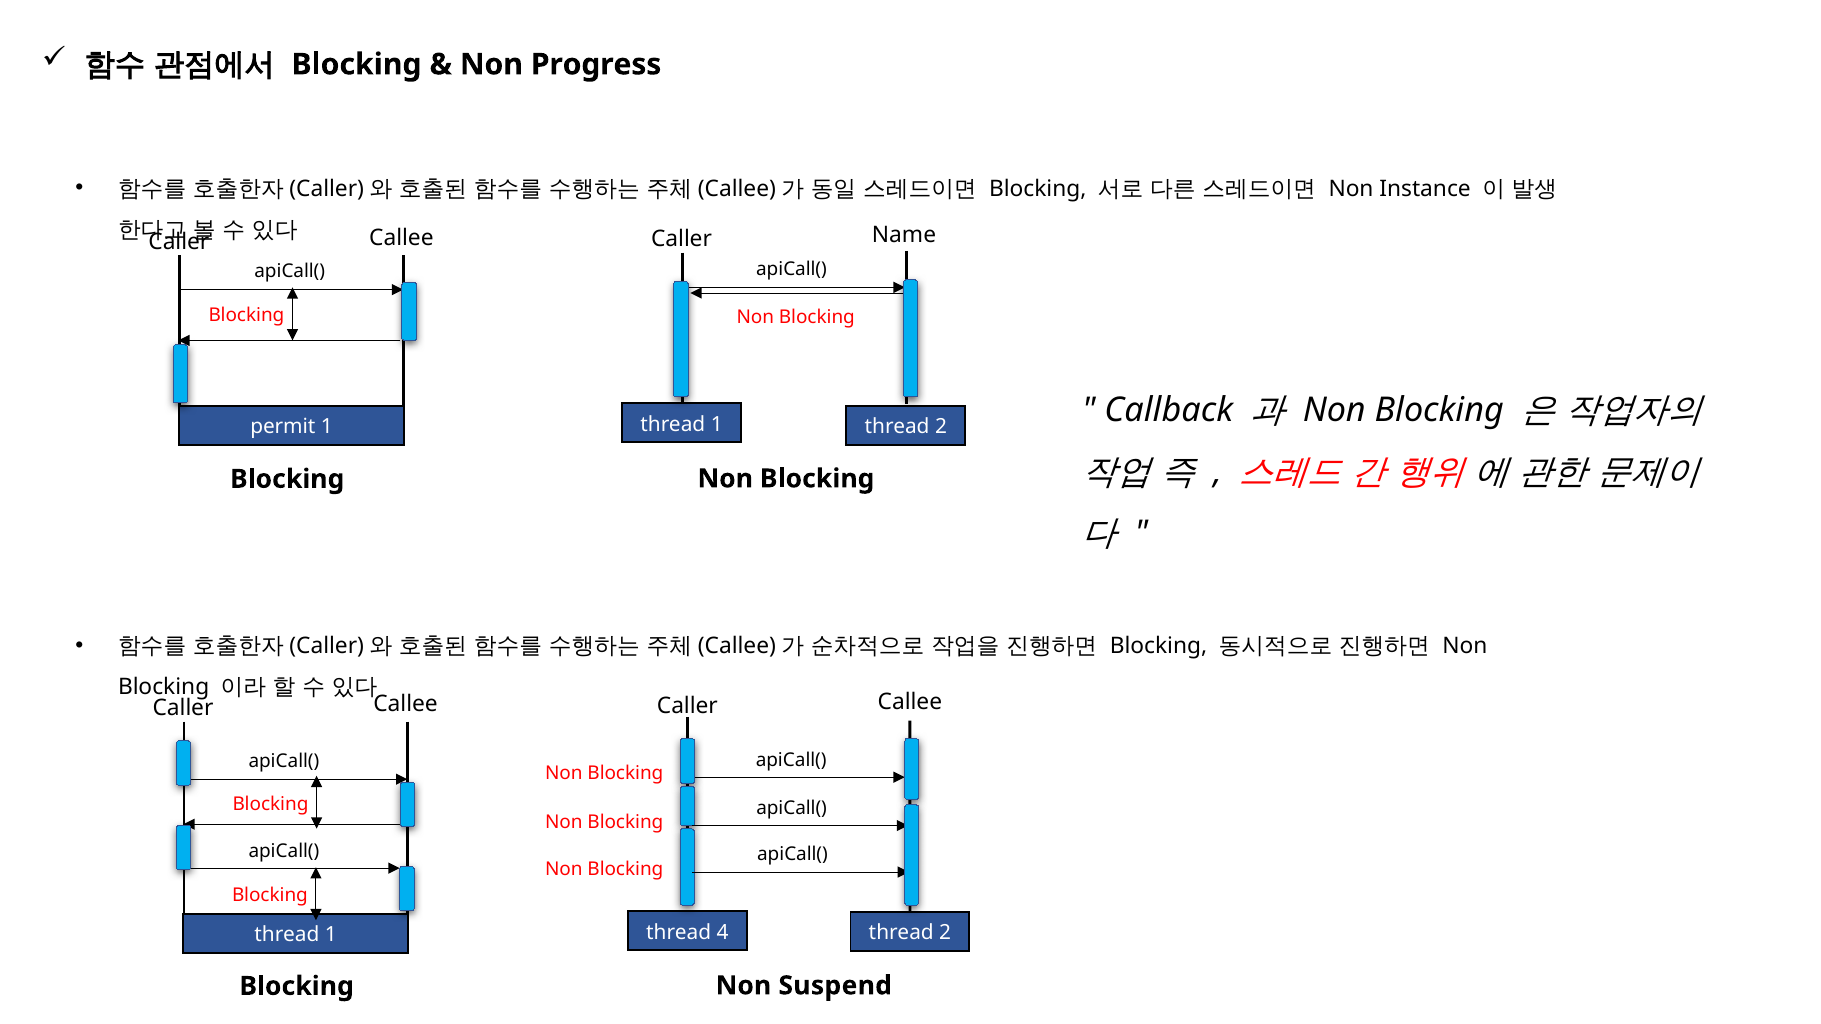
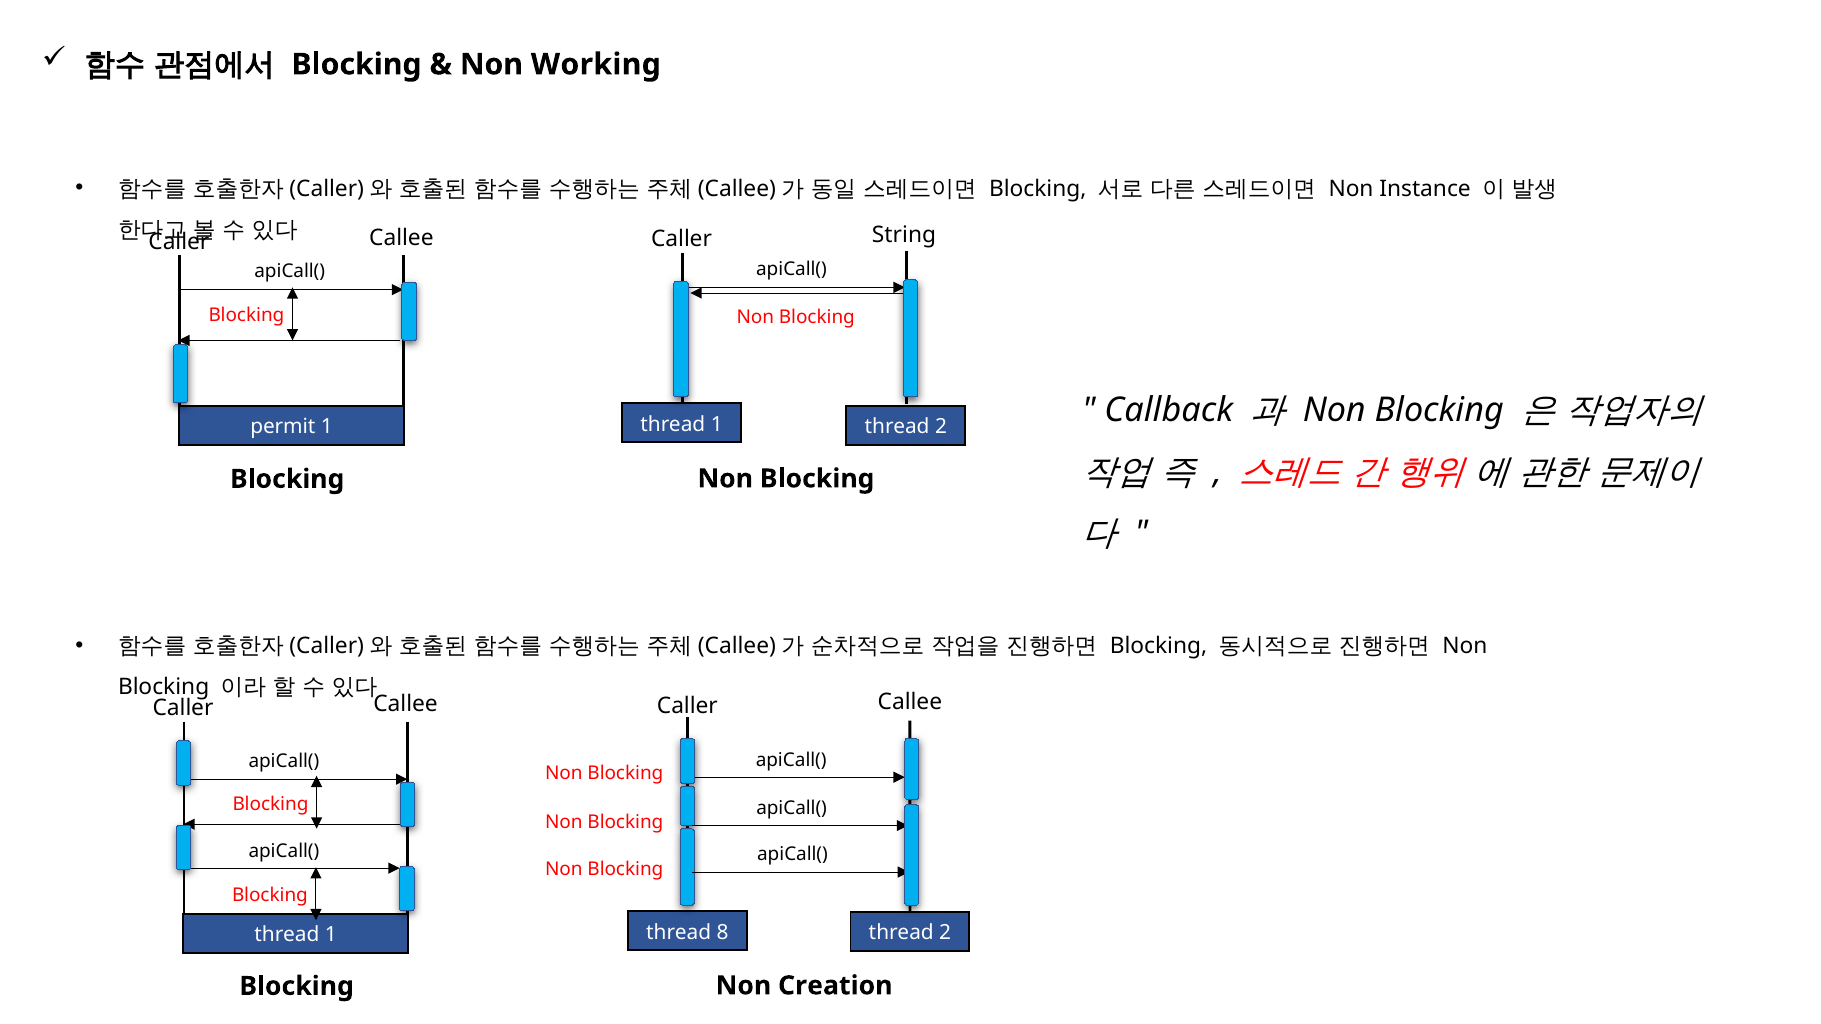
Progress: Progress -> Working (596, 64)
Name: Name -> String (904, 235)
4: 4 -> 8 (723, 932)
Suspend: Suspend -> Creation (835, 986)
